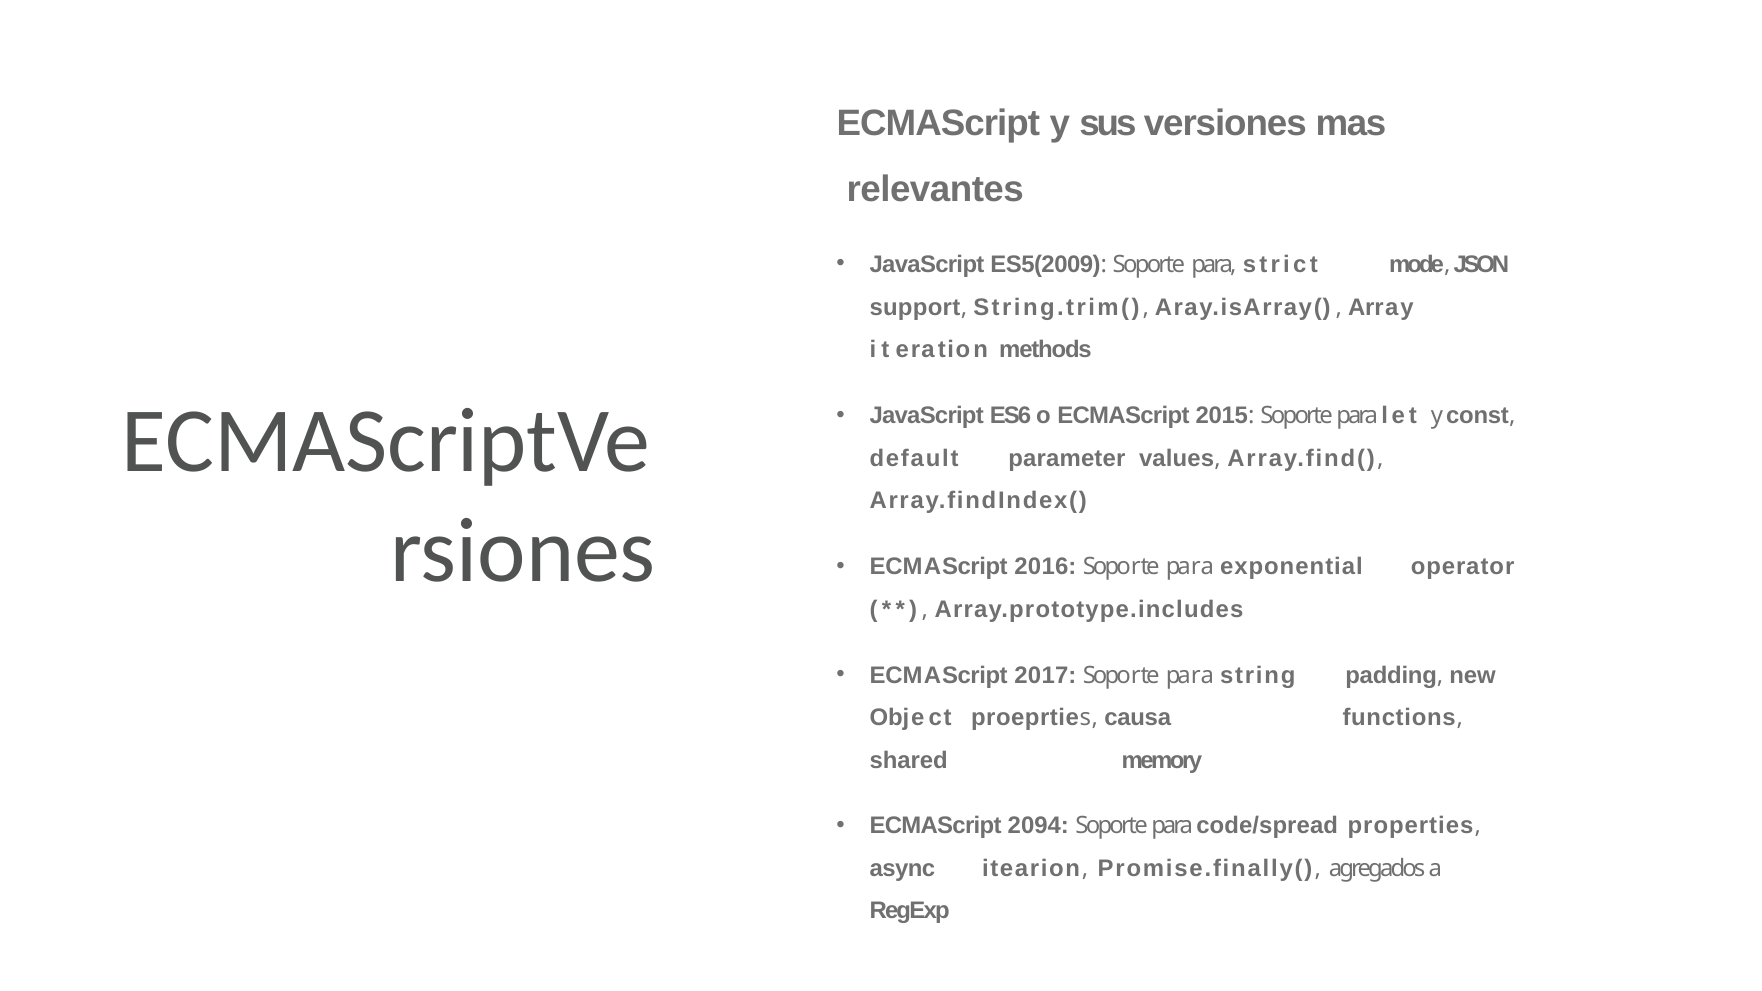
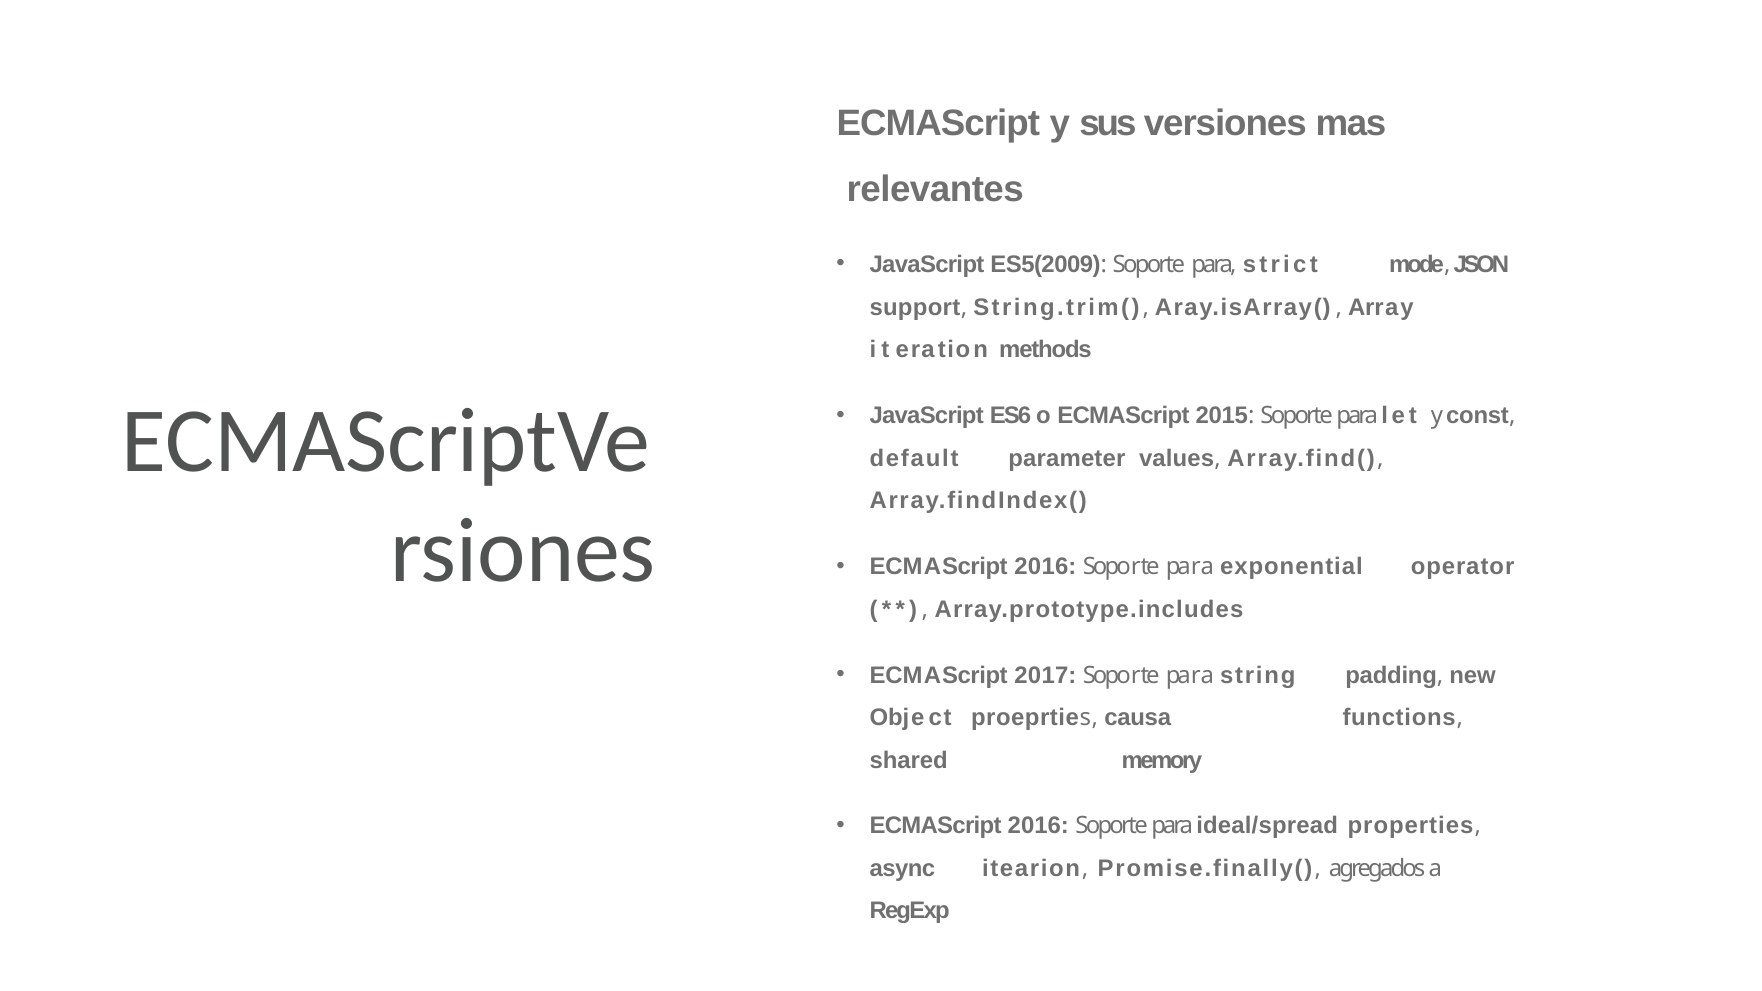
2094: 2094 -> 2016 (1038, 826)
code/spread: code/spread -> ideal/spread (1267, 826)
